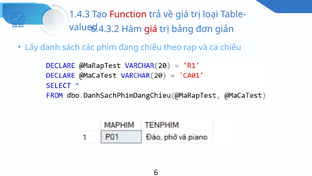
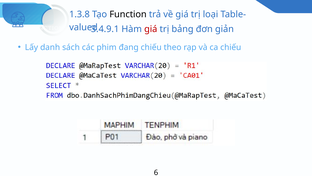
1.4.3: 1.4.3 -> 1.3.8 (79, 14)
Function colour: red -> black (128, 14)
6.4.3.2: 6.4.3.2 -> 3.4.9.1 (105, 29)
